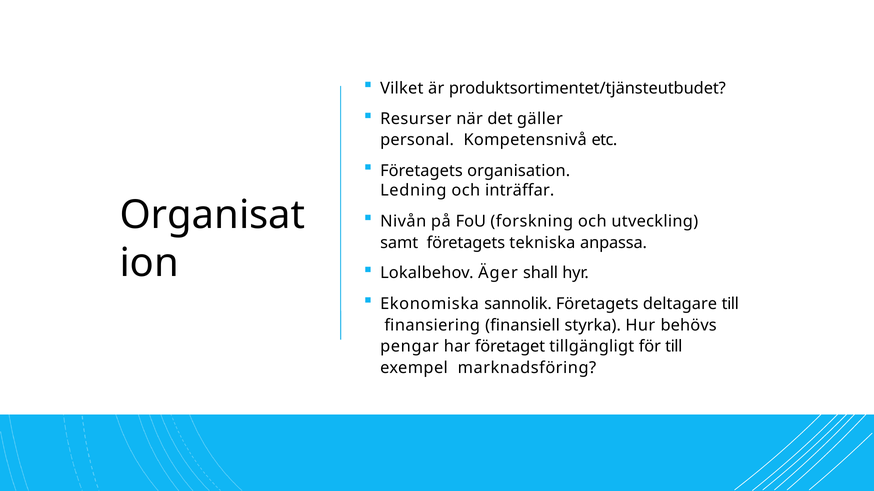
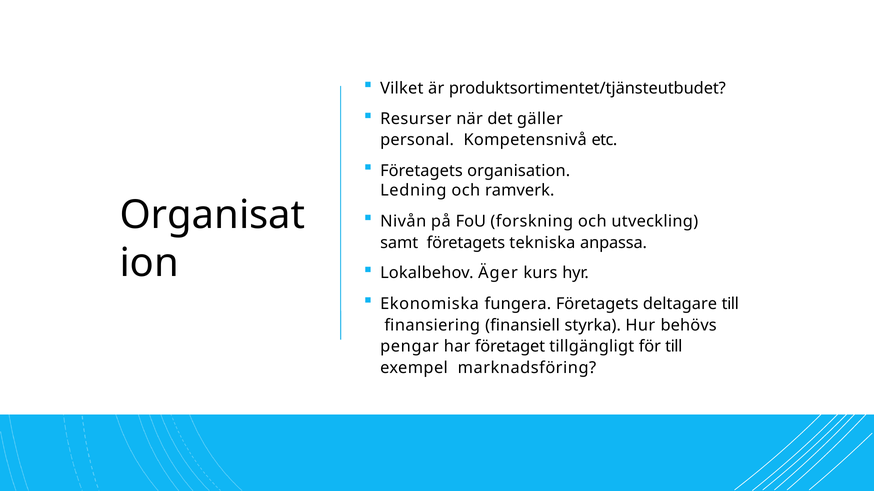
inträffar: inträffar -> ramverk (520, 190)
shall: shall -> kurs (540, 273)
sannolik: sannolik -> fungera (518, 304)
